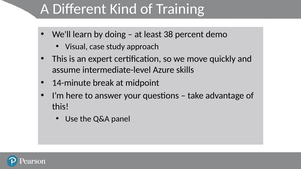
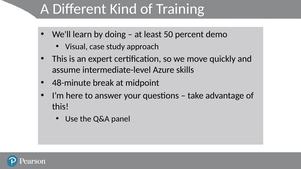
38: 38 -> 50 (168, 34)
14-minute: 14-minute -> 48-minute (71, 83)
